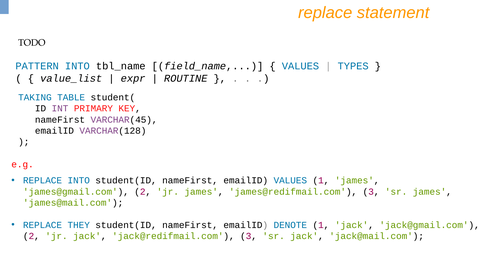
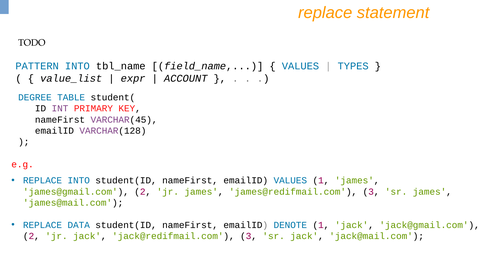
ROUTINE: ROUTINE -> ACCOUNT (186, 78)
TAKING: TAKING -> DEGREE (35, 98)
THEY: THEY -> DATA (79, 225)
